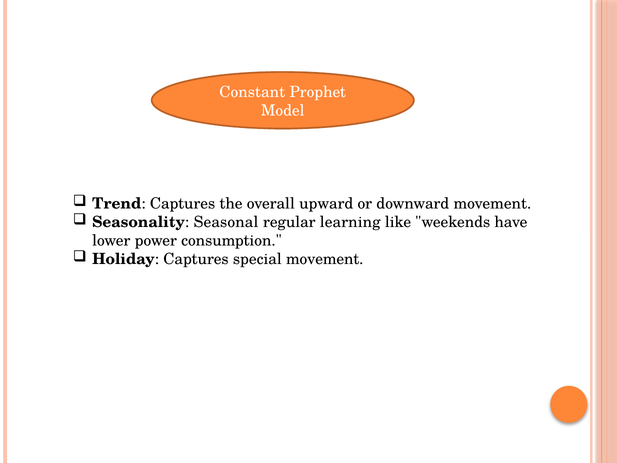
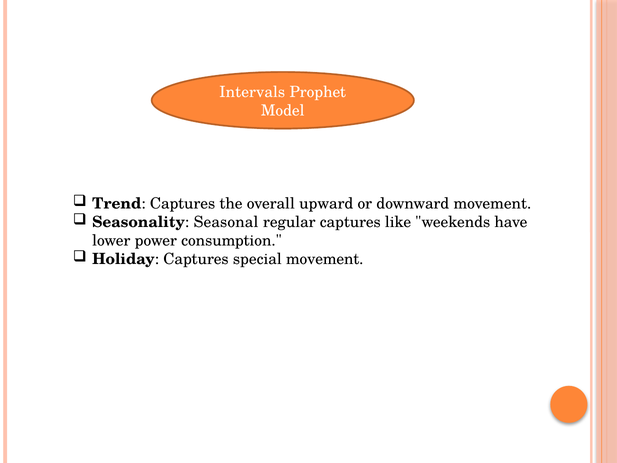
Constant: Constant -> Intervals (252, 92)
regular learning: learning -> captures (350, 222)
